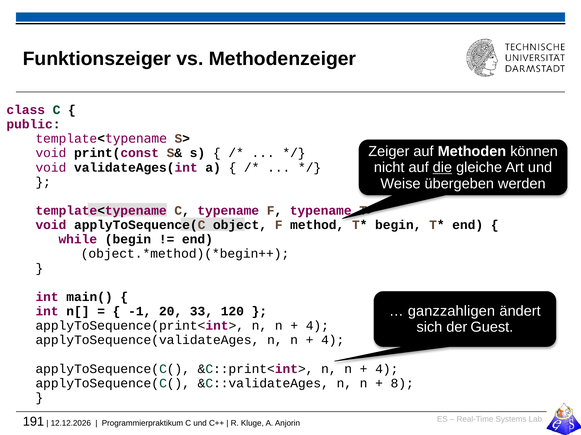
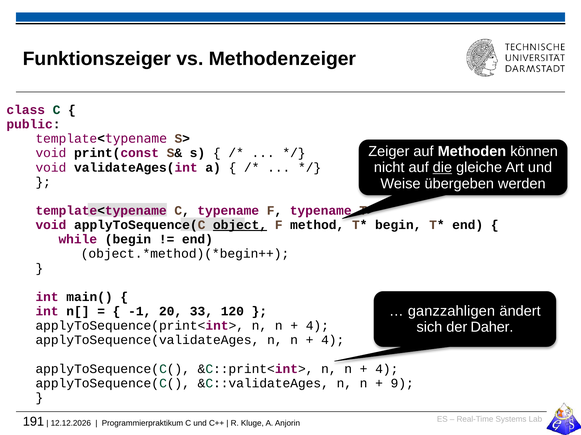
object underline: none -> present (240, 225)
Guest: Guest -> Daher (492, 328)
8: 8 -> 9 (402, 384)
